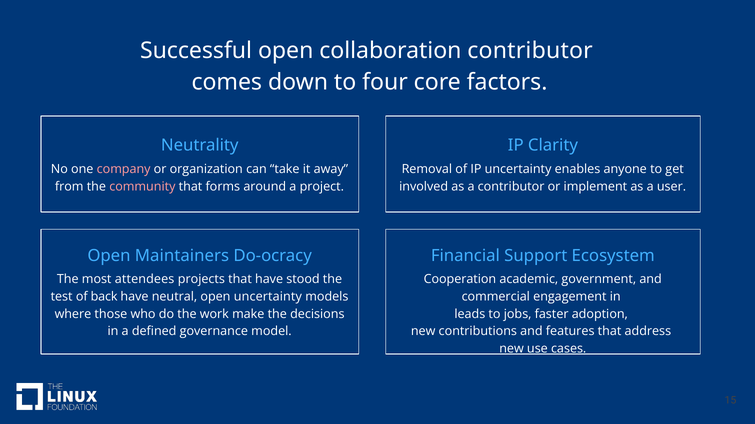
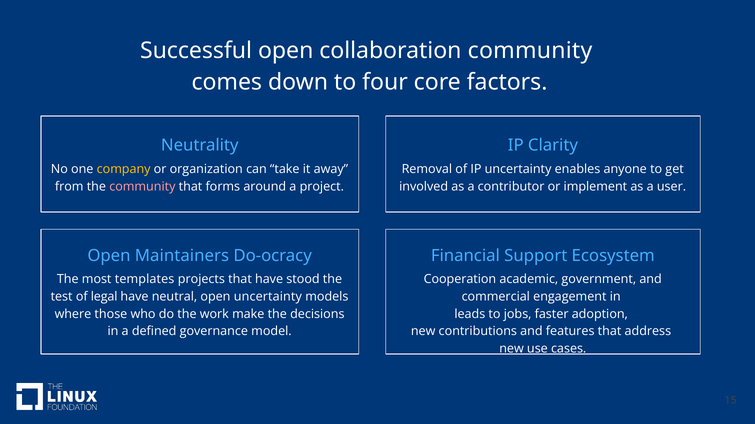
collaboration contributor: contributor -> community (530, 51)
company colour: pink -> yellow (124, 169)
attendees: attendees -> templates (145, 280)
back: back -> legal (104, 297)
